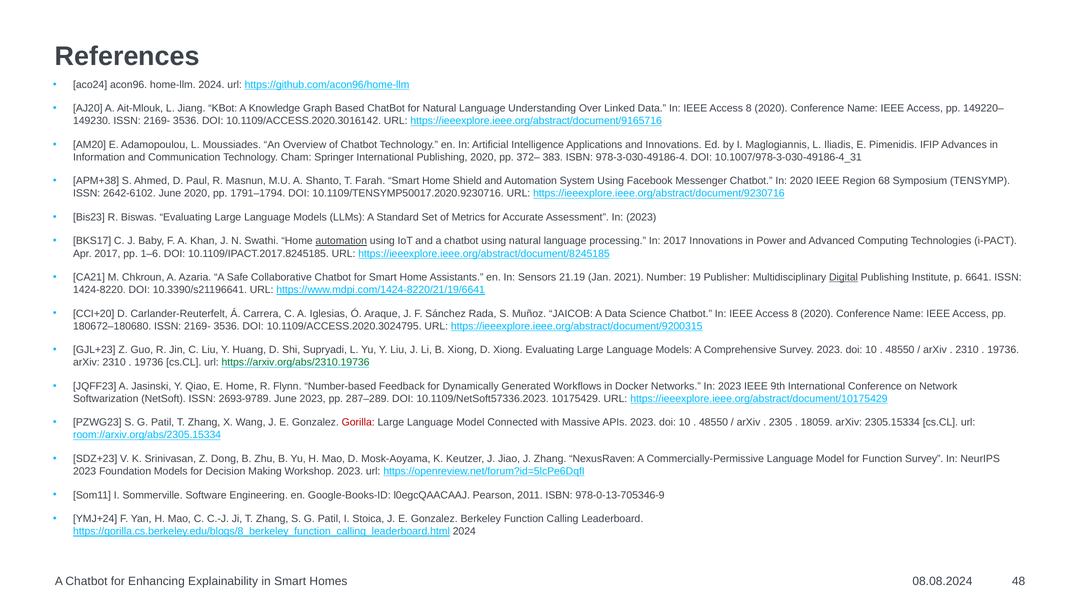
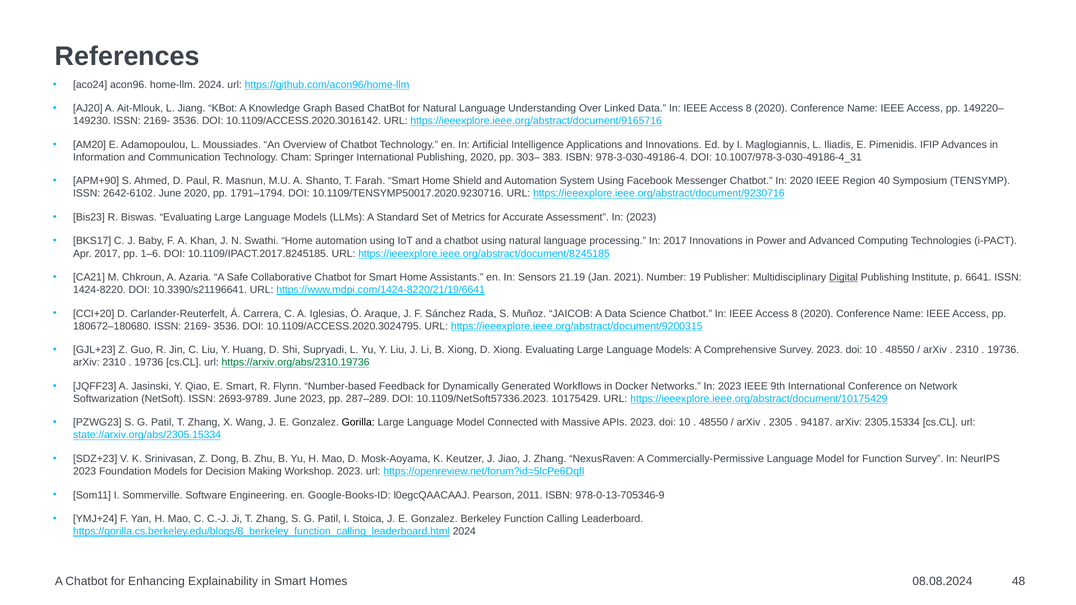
372–: 372– -> 303– (528, 157)
APM+38: APM+38 -> APM+90 (96, 181)
68: 68 -> 40 (884, 181)
automation underline: present -> none (341, 241)
E Home: Home -> Smart (241, 386)
Gorilla colour: red -> black (358, 423)
18059: 18059 -> 94187 (817, 423)
room://arxiv.org/abs/2305.15334: room://arxiv.org/abs/2305.15334 -> state://arxiv.org/abs/2305.15334 (147, 435)
